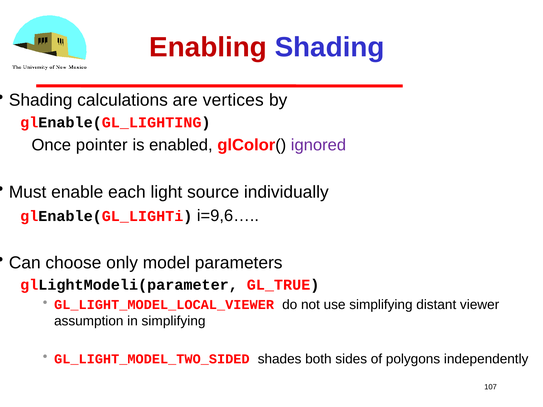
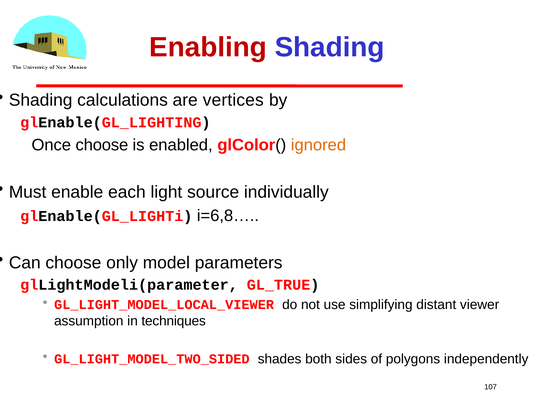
pointer: pointer -> choose (102, 145)
ignored colour: purple -> orange (318, 145)
i=9,6…: i=9,6… -> i=6,8… (228, 216)
in simplifying: simplifying -> techniques (174, 321)
